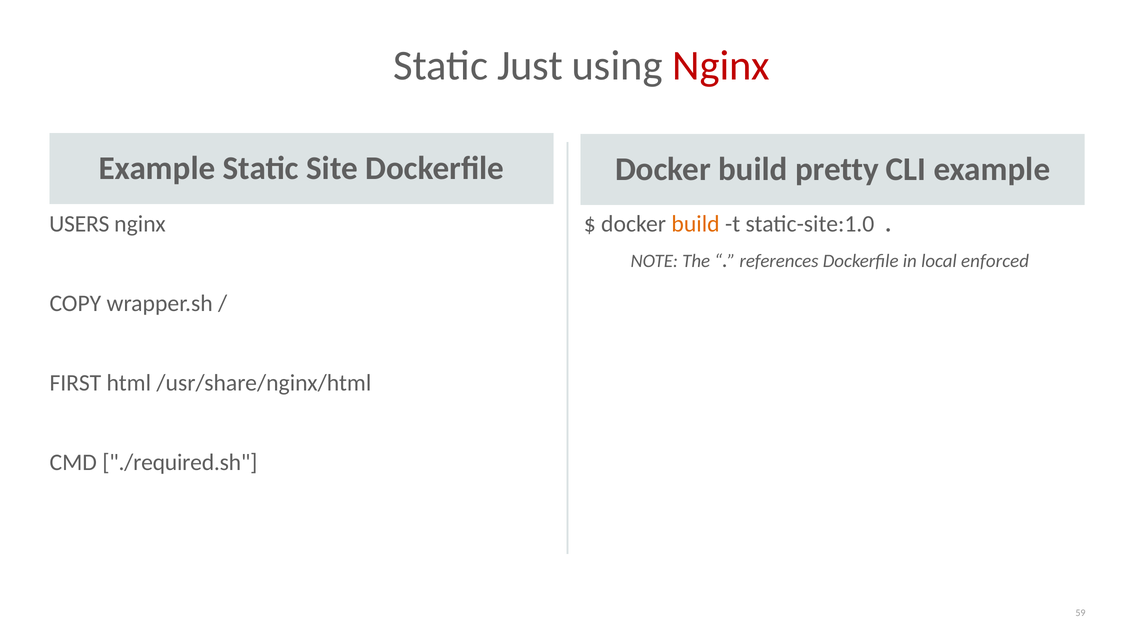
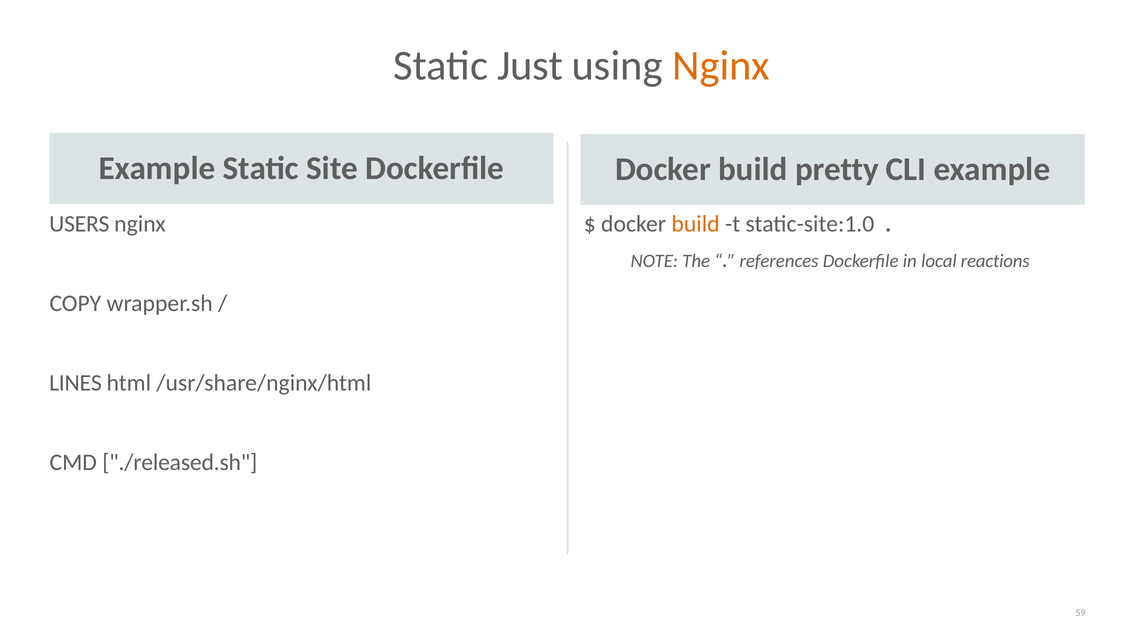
Nginx colour: red -> orange (721, 66)
enforced: enforced -> reactions (995, 261)
FIRST: FIRST -> LINES (75, 383)
./required.sh: ./required.sh -> ./released.sh (180, 462)
